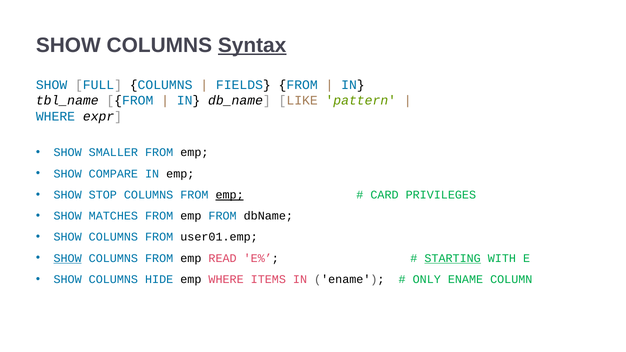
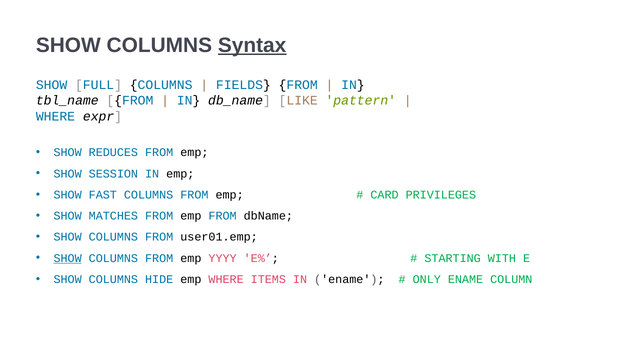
SMALLER: SMALLER -> REDUCES (113, 153)
COMPARE: COMPARE -> SESSION (113, 174)
STOP: STOP -> FAST (103, 195)
emp underline: present -> none (230, 195)
READ: READ -> YYYY (223, 258)
STARTING underline: present -> none (453, 258)
